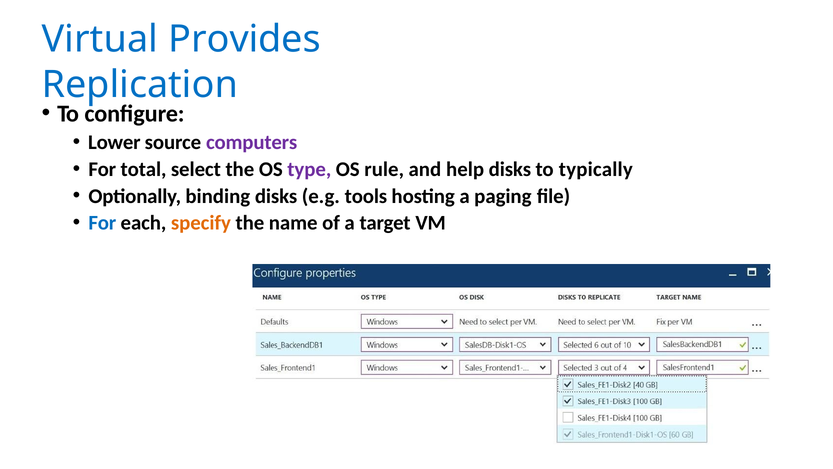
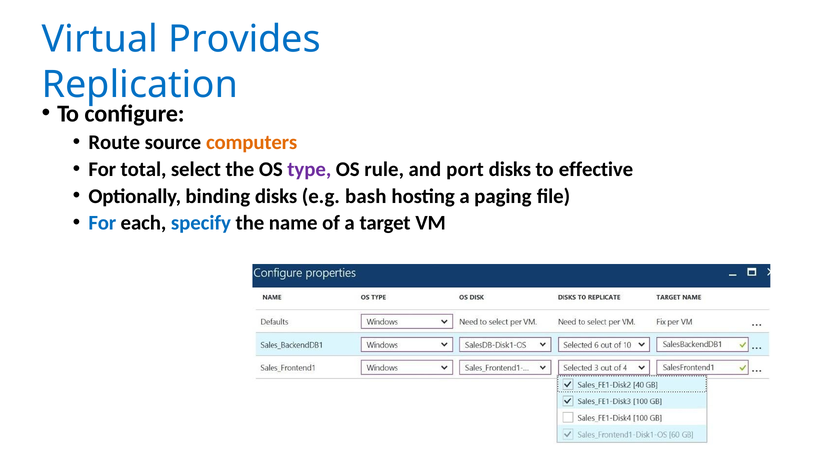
Lower: Lower -> Route (114, 143)
computers colour: purple -> orange (252, 143)
help: help -> port (465, 169)
typically: typically -> effective (596, 169)
tools: tools -> bash (366, 196)
specify colour: orange -> blue (201, 223)
